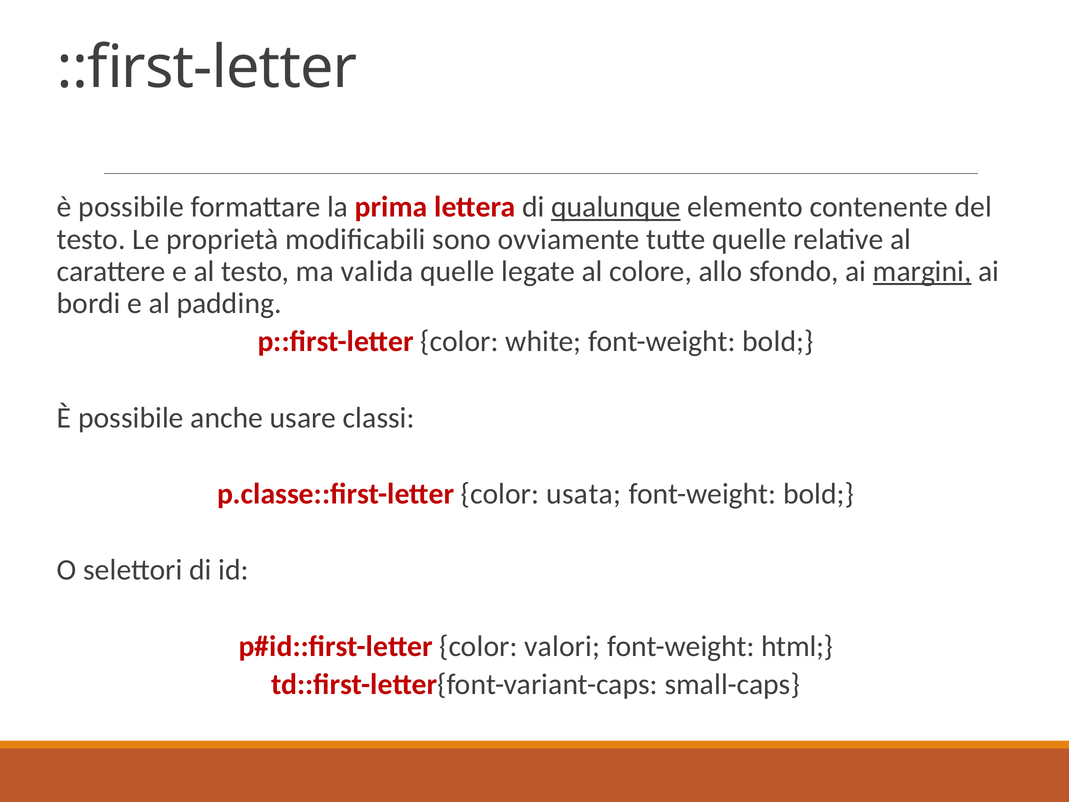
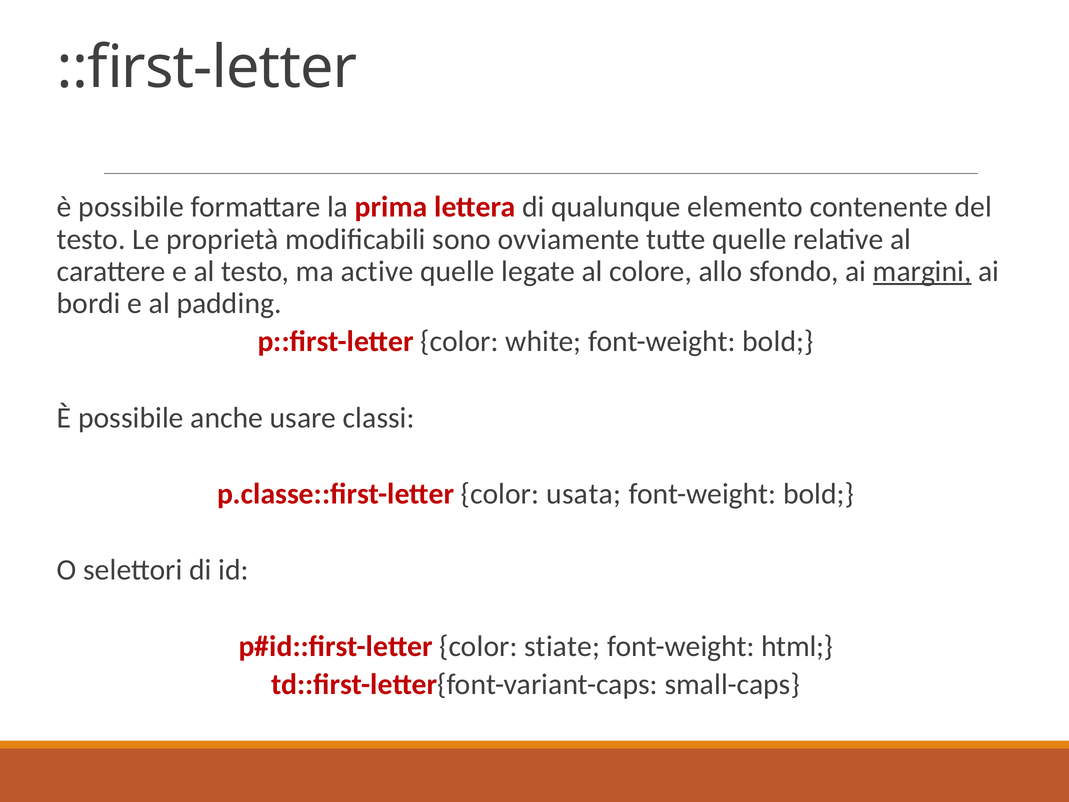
qualunque underline: present -> none (616, 207)
valida: valida -> active (377, 271)
valori: valori -> stiate (562, 646)
